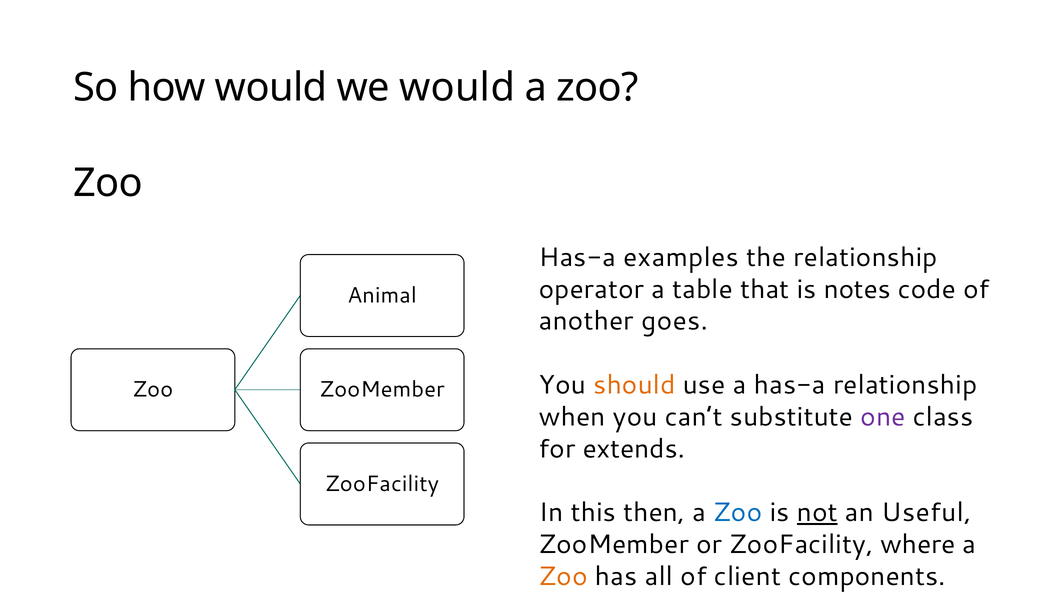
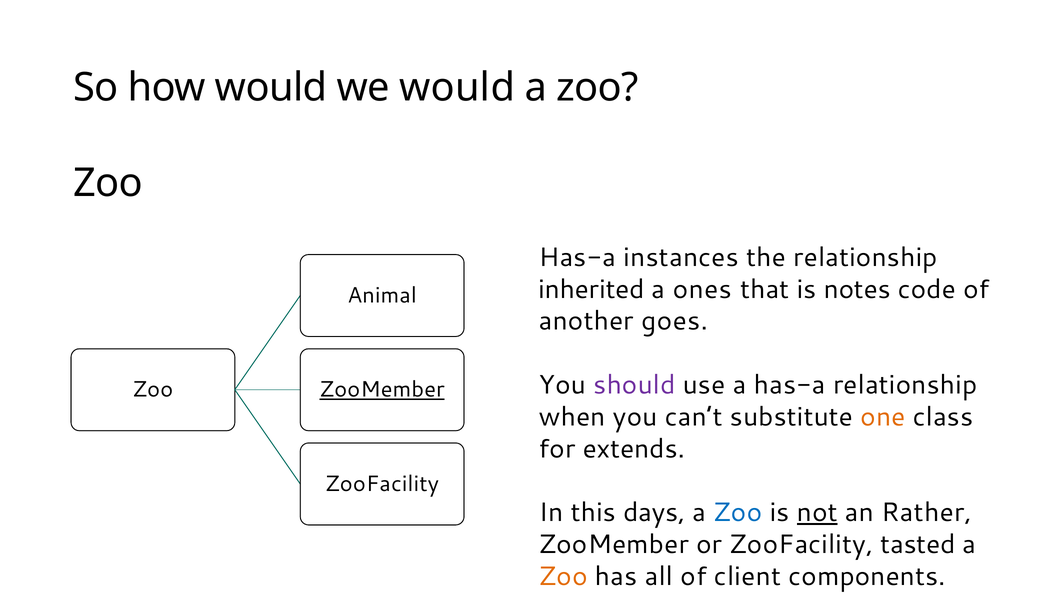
examples: examples -> instances (681, 257)
operator: operator -> inherited (592, 289)
table: table -> ones (702, 289)
should colour: orange -> purple (634, 385)
ZooMember underline: none -> present (382, 389)
one colour: purple -> orange (883, 416)
then: then -> days (654, 512)
Useful: Useful -> Rather (927, 512)
where: where -> tasted (918, 544)
